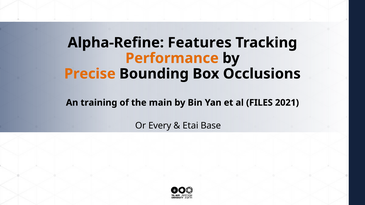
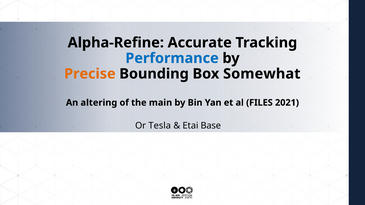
Features: Features -> Accurate (200, 43)
Performance colour: orange -> blue (172, 58)
Occlusions: Occlusions -> Somewhat (262, 74)
training: training -> altering (99, 103)
Every: Every -> Tesla (160, 126)
